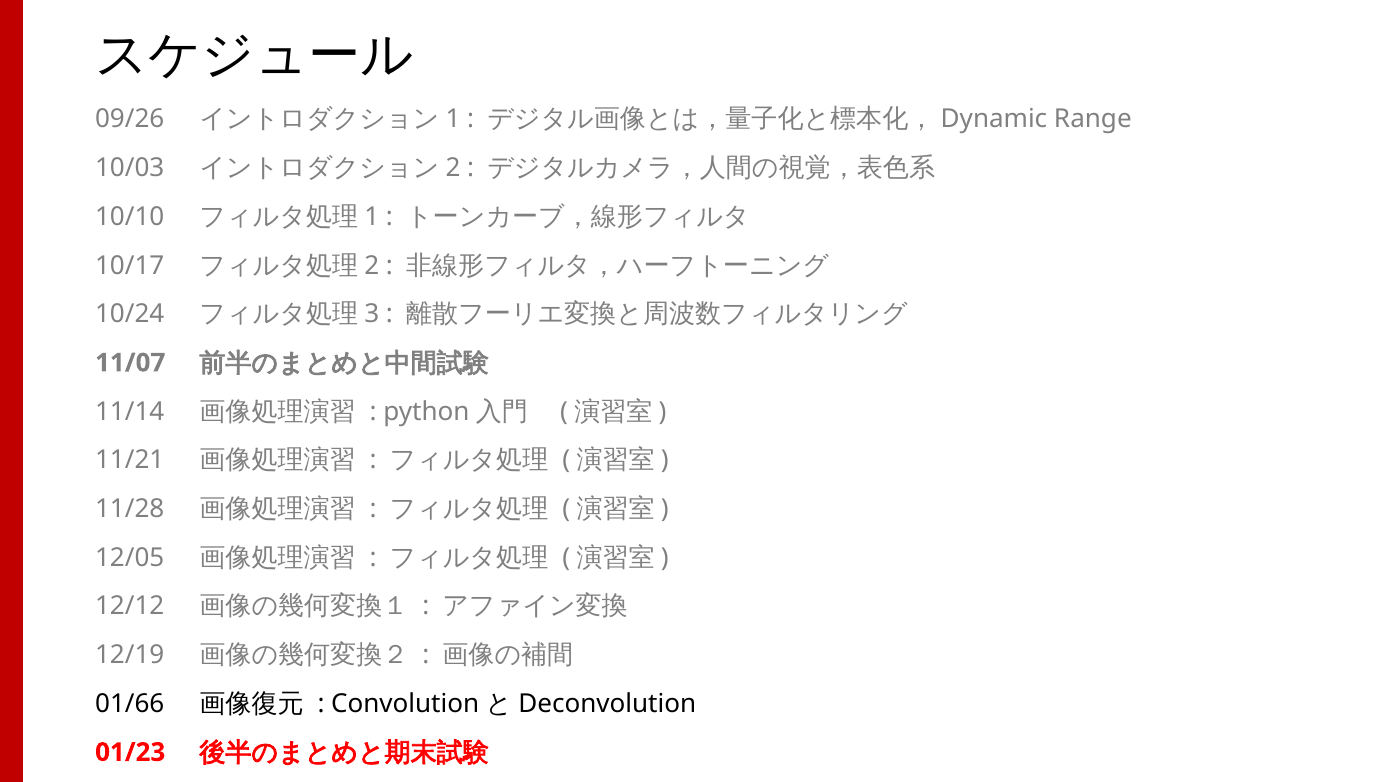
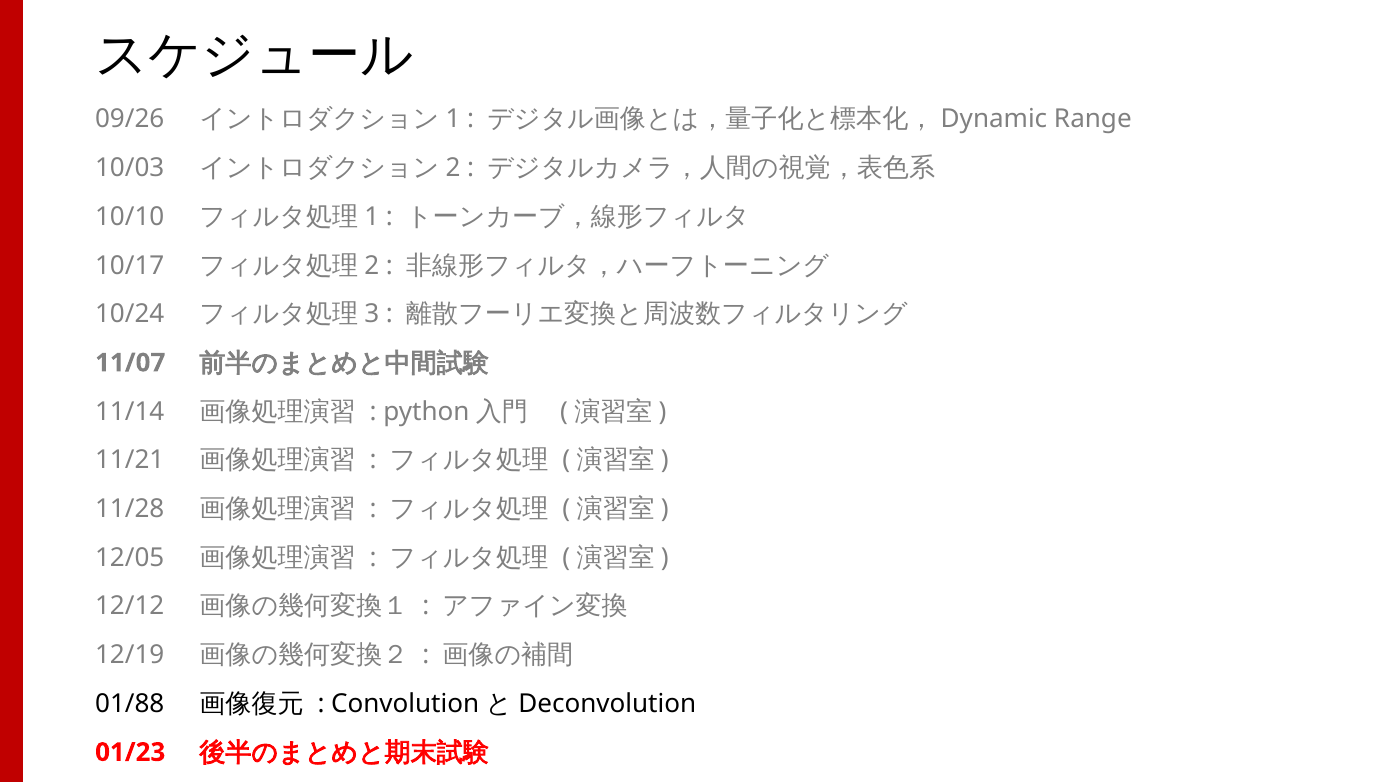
01/66: 01/66 -> 01/88 (130, 703)
